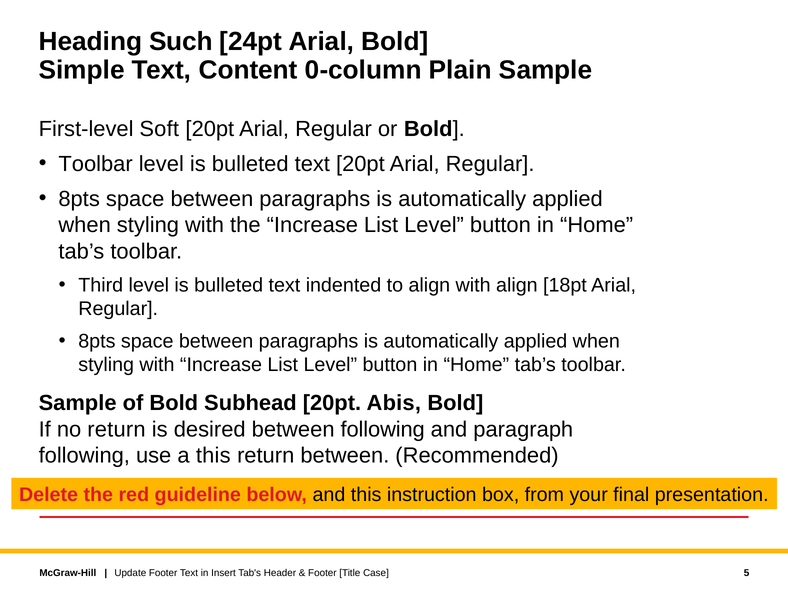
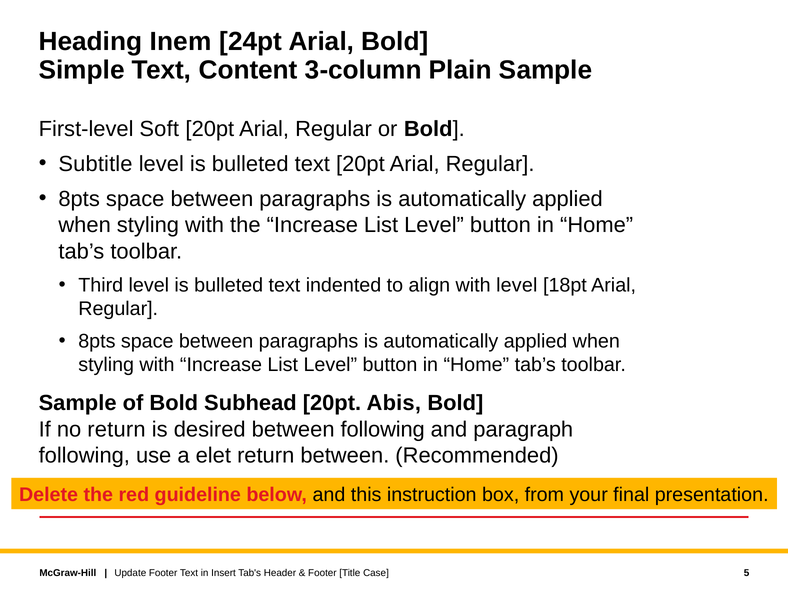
Such: Such -> Inem (181, 42)
0-column: 0-column -> 3-column (363, 70)
Toolbar: Toolbar -> Subtitle (96, 164)
with align: align -> level (517, 285)
a this: this -> elet (213, 456)
